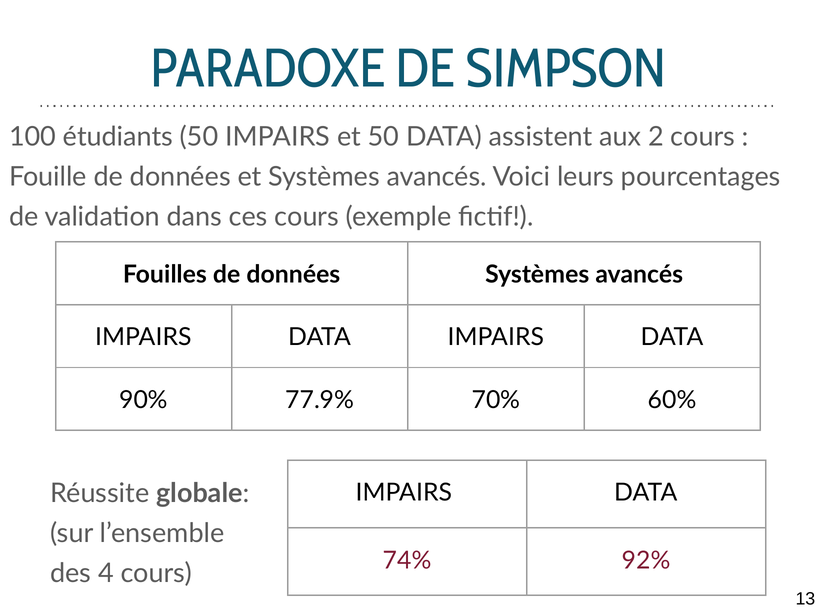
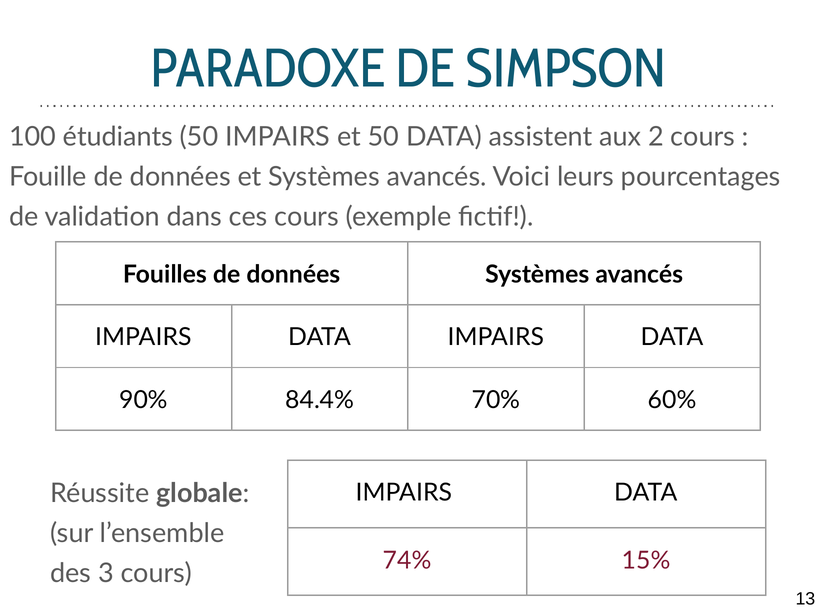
77.9%: 77.9% -> 84.4% (320, 400)
92%: 92% -> 15% (646, 560)
4: 4 -> 3 (106, 573)
